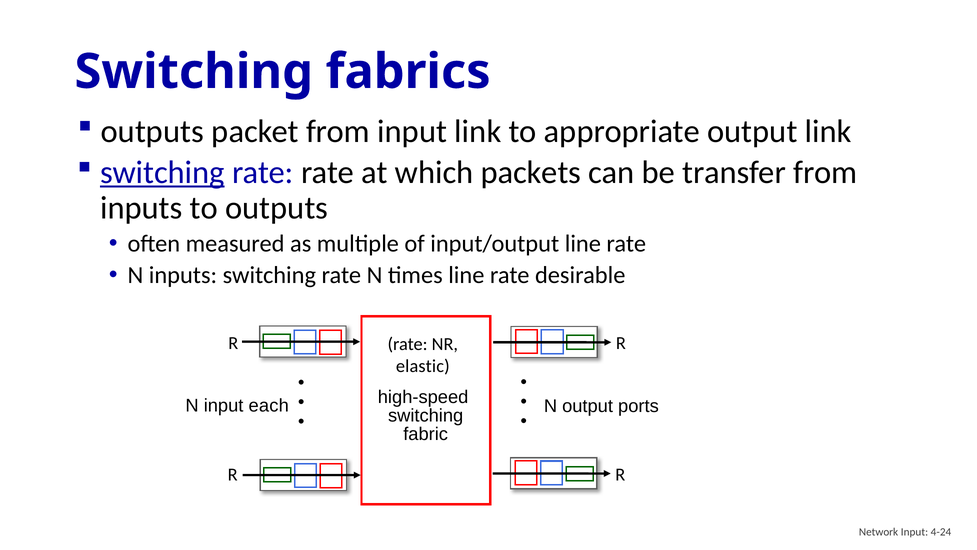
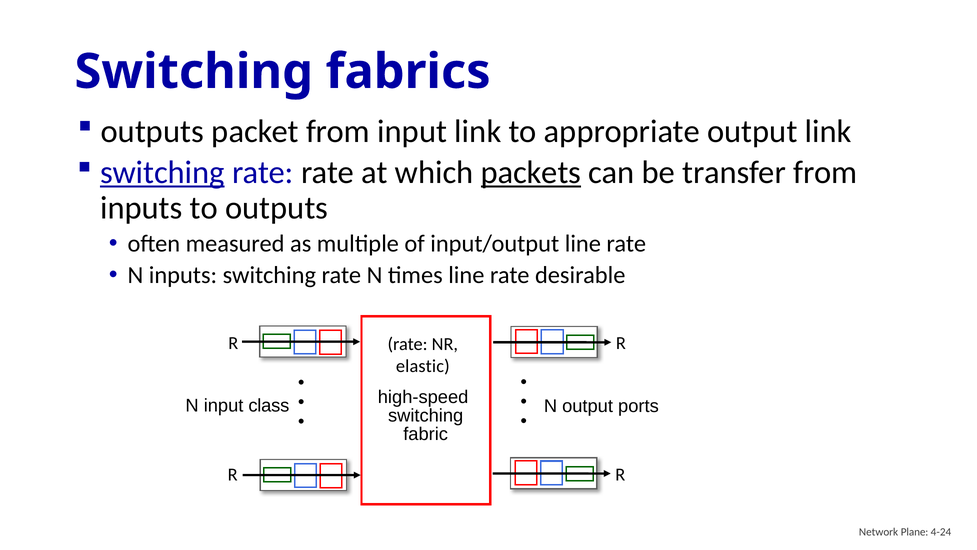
packets underline: none -> present (531, 172)
each: each -> class (269, 405)
Network Input: Input -> Plane (915, 531)
